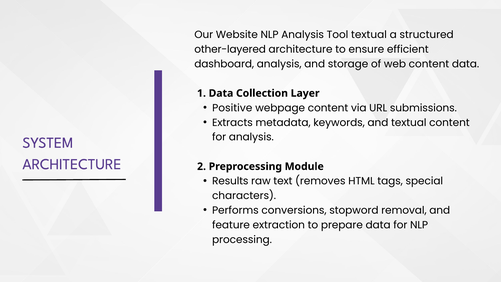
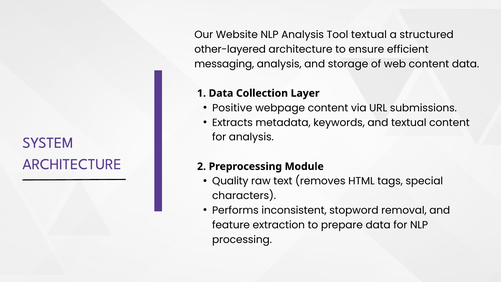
dashboard: dashboard -> messaging (224, 64)
Results: Results -> Quality (230, 181)
conversions: conversions -> inconsistent (294, 210)
